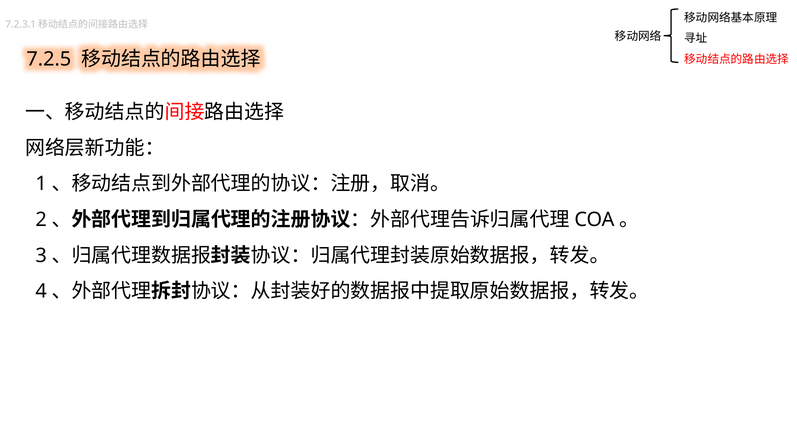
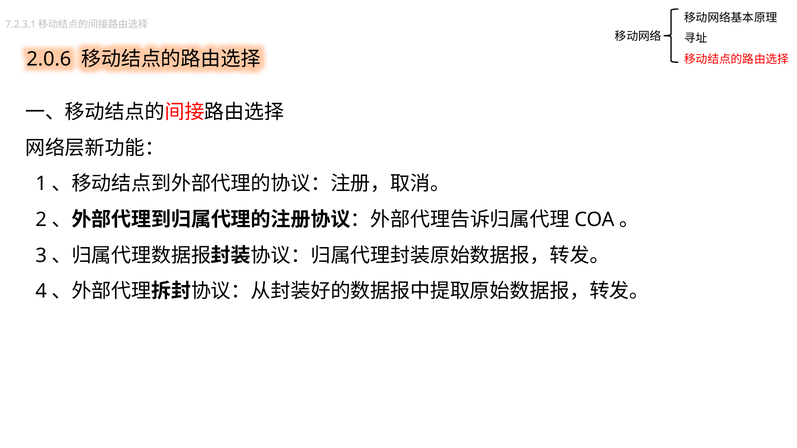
7.2.5: 7.2.5 -> 2.0.6 (49, 59)
